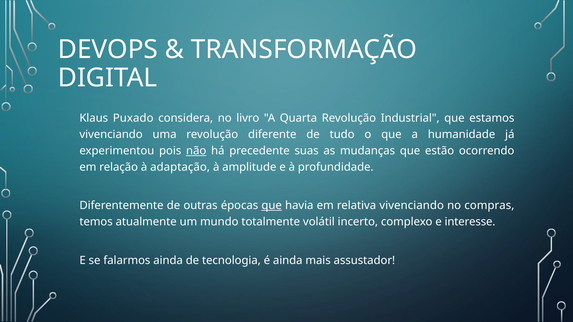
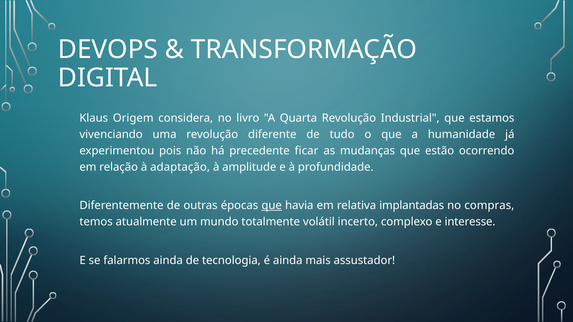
Puxado: Puxado -> Origem (133, 118)
não underline: present -> none (196, 151)
suas: suas -> ficar (307, 151)
relativa vivenciando: vivenciando -> implantadas (412, 206)
